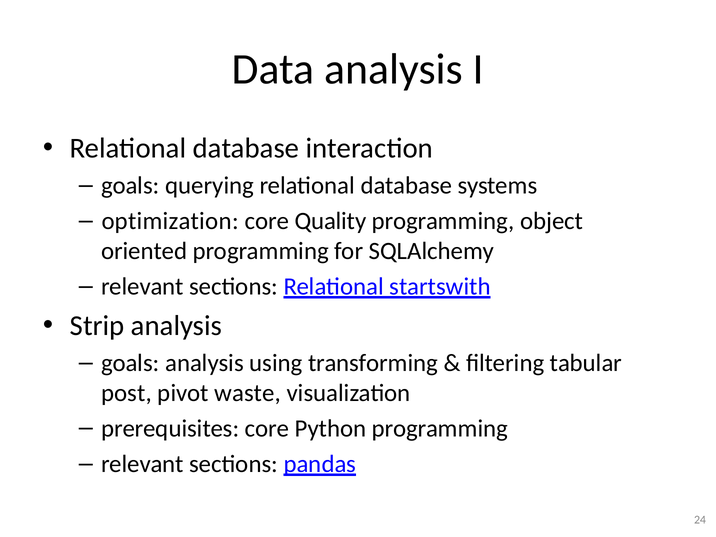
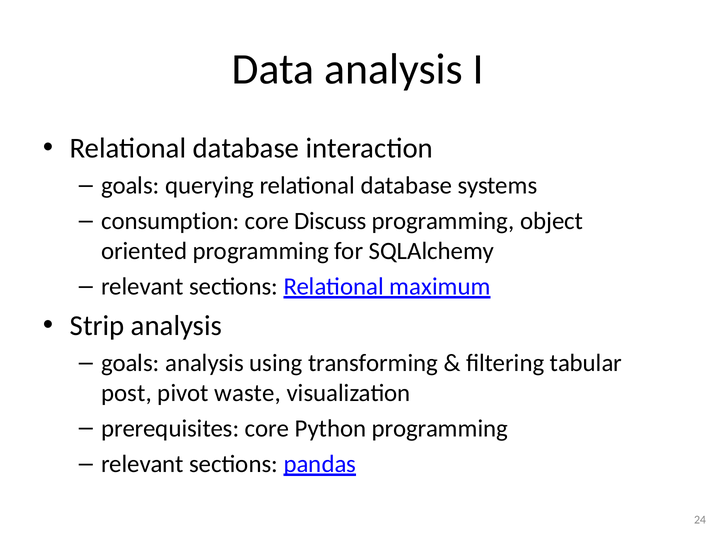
optimization: optimization -> consumption (170, 221)
Quality: Quality -> Discuss (331, 221)
startswith: startswith -> maximum (440, 286)
